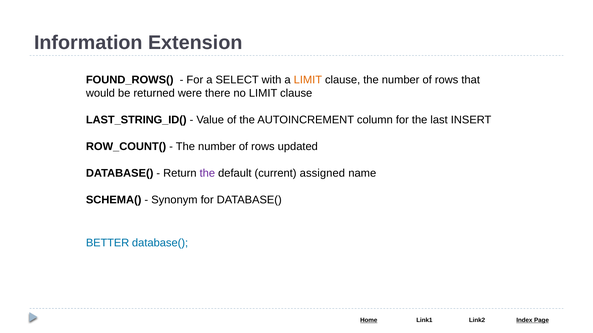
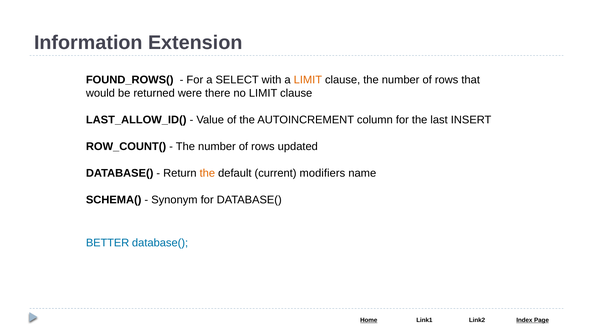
LAST_STRING_ID(: LAST_STRING_ID( -> LAST_ALLOW_ID( (136, 120)
the colour: purple -> orange (207, 173)
assigned: assigned -> modifiers (322, 173)
